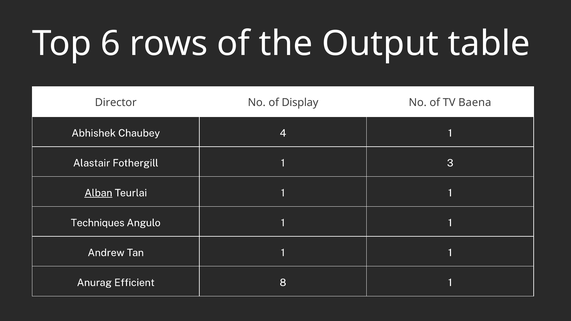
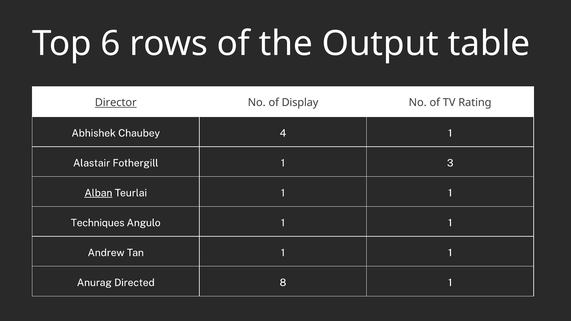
Director underline: none -> present (116, 103)
Baena: Baena -> Rating (475, 103)
Efficient: Efficient -> Directed (134, 283)
